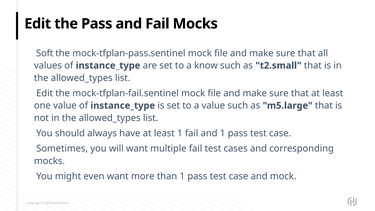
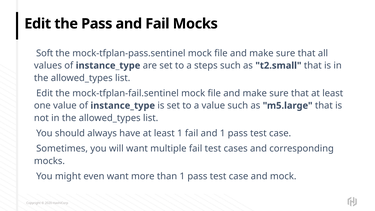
know: know -> steps (206, 66)
